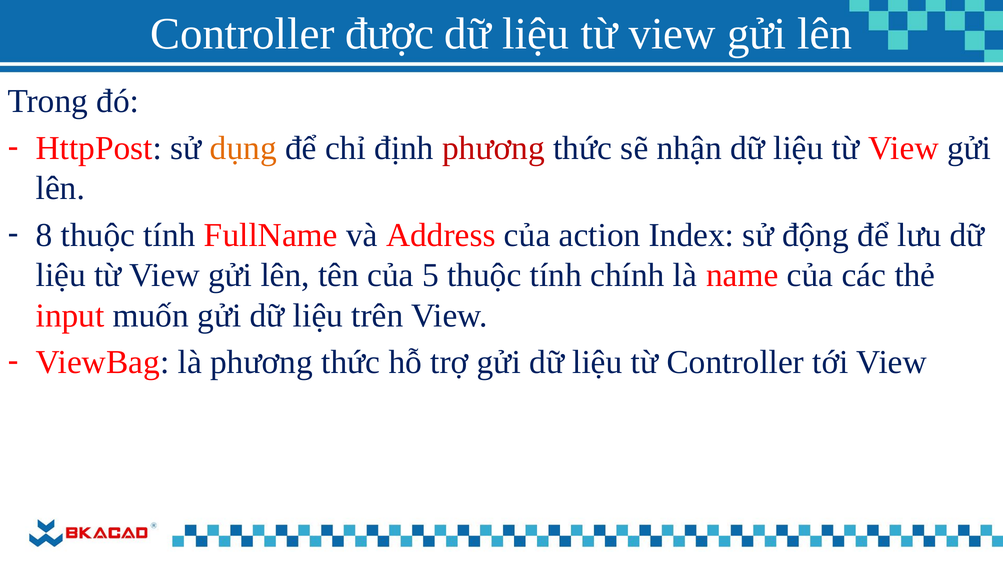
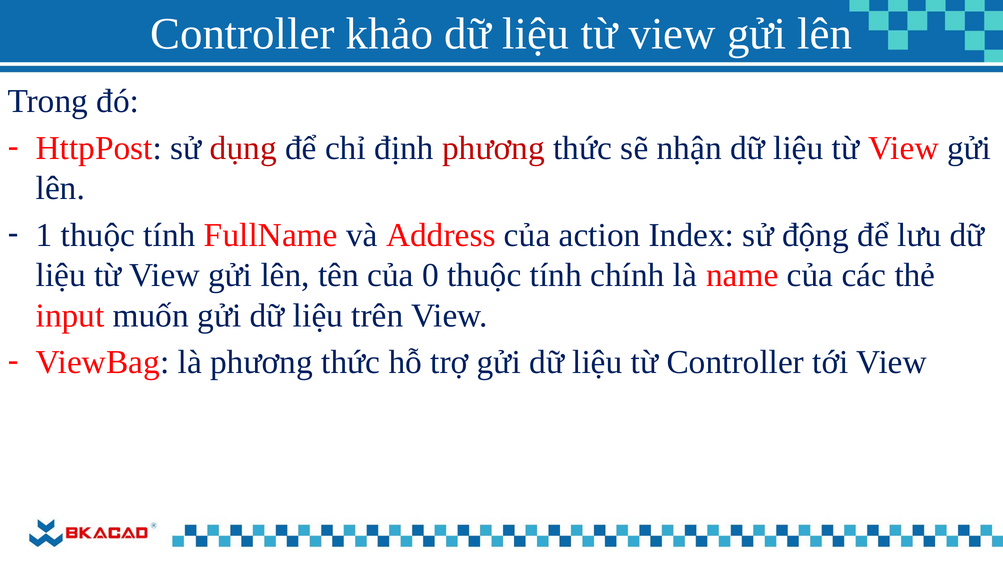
được: được -> khảo (389, 34)
dụng colour: orange -> red (243, 148)
8: 8 -> 1 (44, 235)
5: 5 -> 0 (430, 275)
